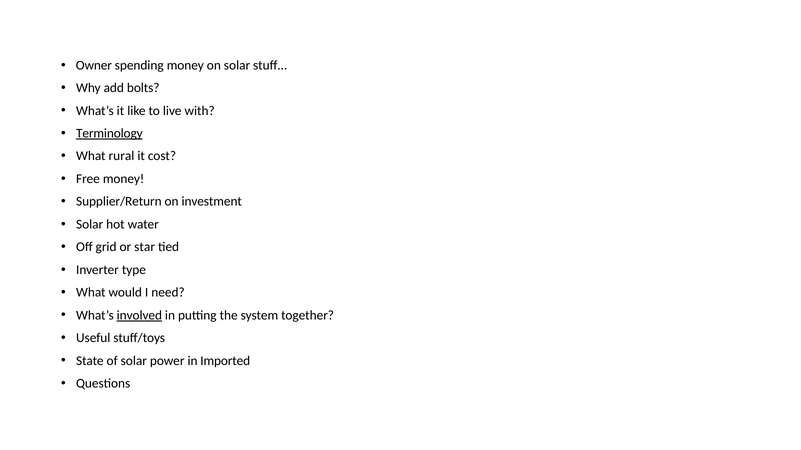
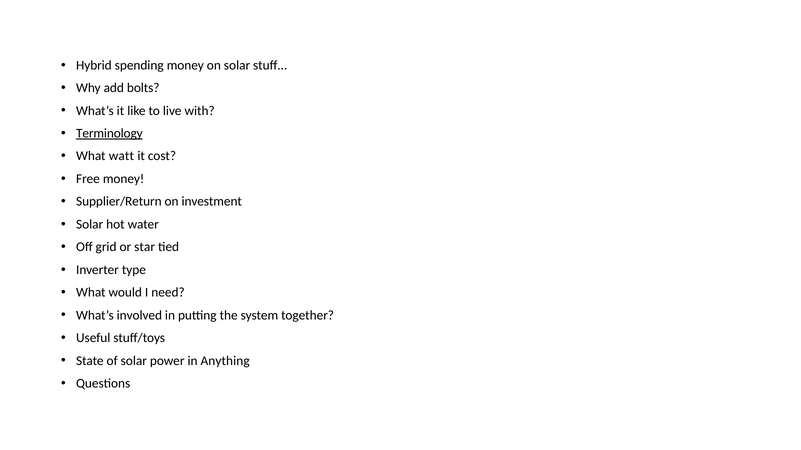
Owner: Owner -> Hybrid (94, 65)
rural: rural -> watt (121, 156)
involved underline: present -> none (139, 316)
Imported: Imported -> Anything (225, 361)
